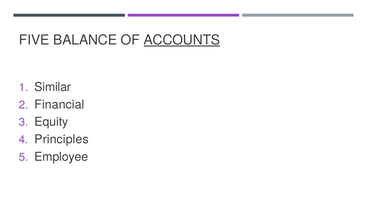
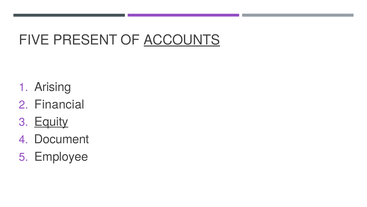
BALANCE: BALANCE -> PRESENT (85, 40)
Similar: Similar -> Arising (53, 87)
Equity underline: none -> present (51, 122)
Principles: Principles -> Document (62, 139)
